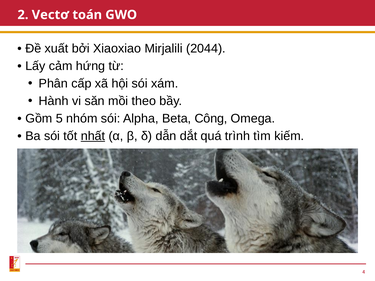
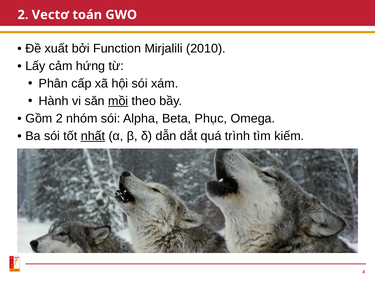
Xiaoxiao: Xiaoxiao -> Function (117, 49)
2044: 2044 -> 2010 (206, 49)
mồi underline: none -> present (118, 101)
Gồm 5: 5 -> 2 (59, 119)
Công: Công -> Phục (211, 119)
